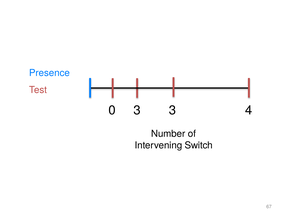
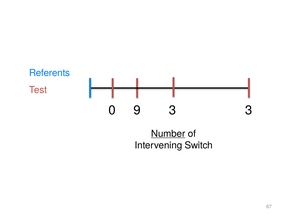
Presence: Presence -> Referents (50, 73)
0 3: 3 -> 9 (137, 110)
3 4: 4 -> 3 (249, 110)
Number underline: none -> present (168, 133)
